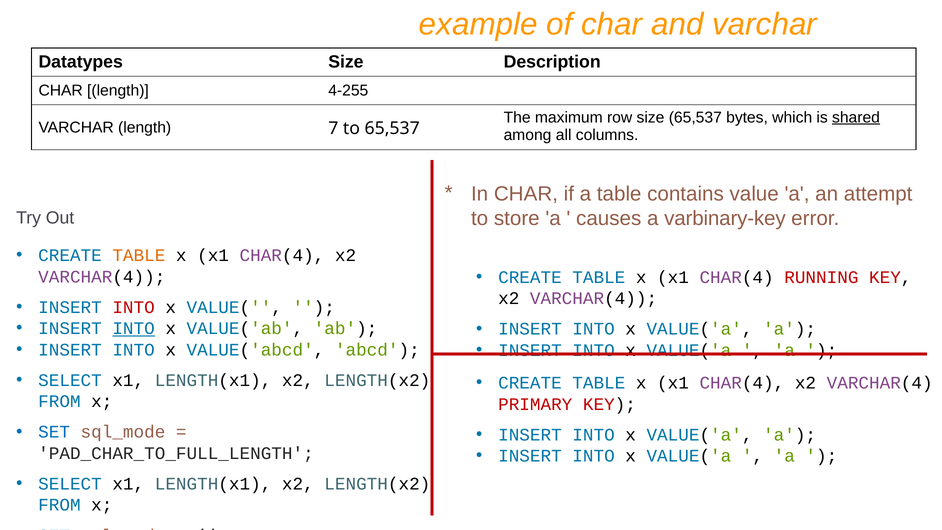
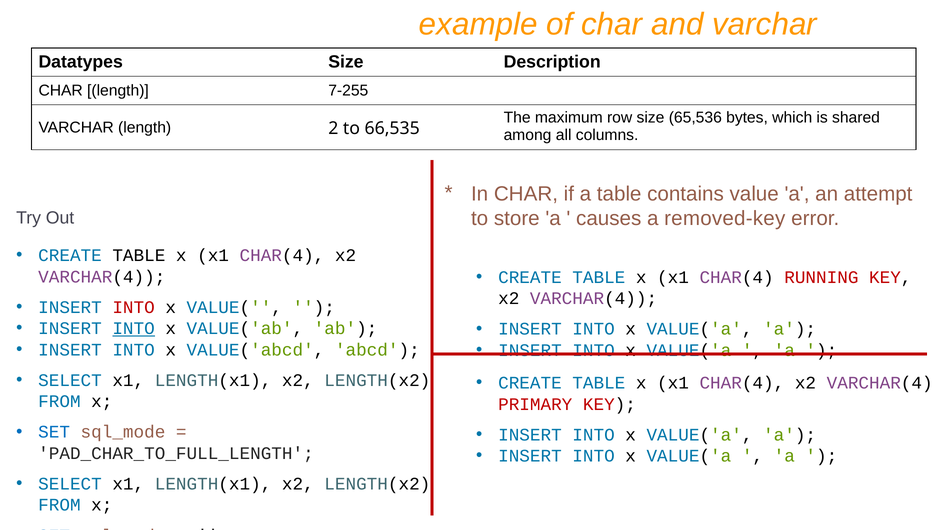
4-255: 4-255 -> 7-255 (348, 91)
size 65,537: 65,537 -> 65,536 (695, 117)
shared underline: present -> none (856, 117)
7: 7 -> 2 (333, 128)
to 65,537: 65,537 -> 66,535 (392, 128)
varbinary-key: varbinary-key -> removed-key (725, 219)
TABLE colour: orange -> black (139, 255)
